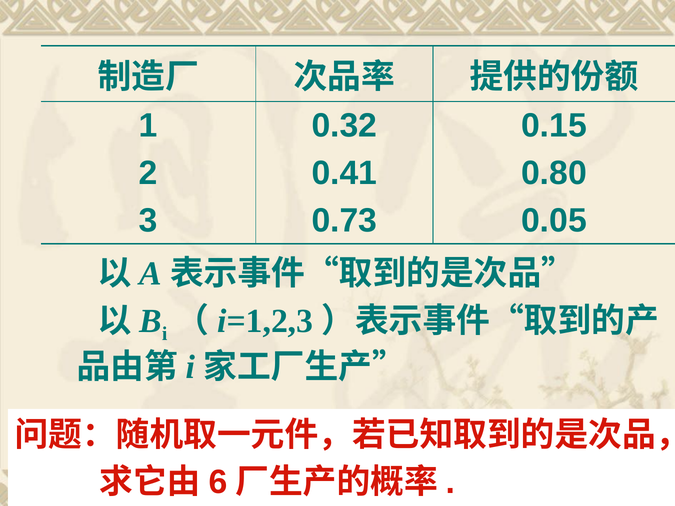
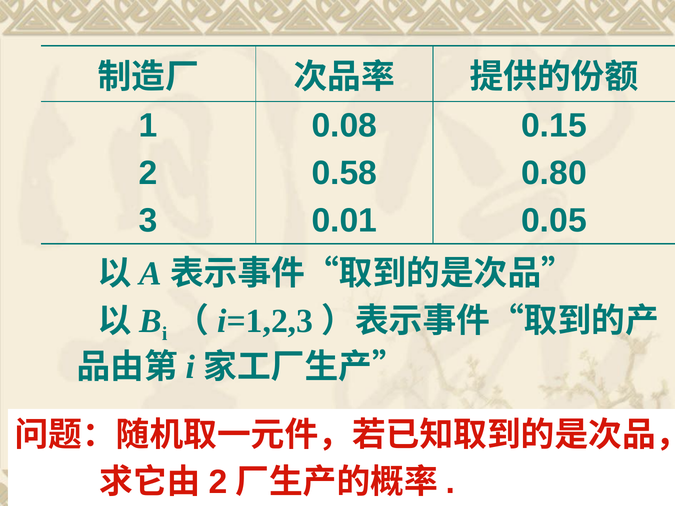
0.32: 0.32 -> 0.08 (344, 126)
0.41: 0.41 -> 0.58 (344, 173)
0.73: 0.73 -> 0.01 (344, 221)
6: 6 -> 2 (218, 483)
